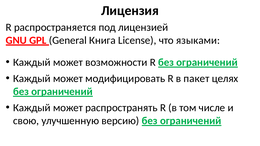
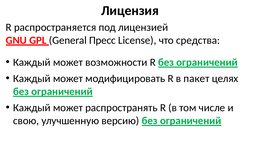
Книга: Книга -> Пресс (102, 40)
языками: языками -> средства (198, 40)
